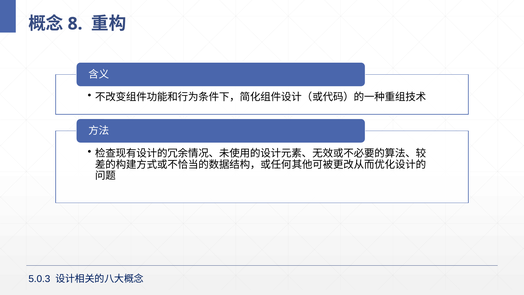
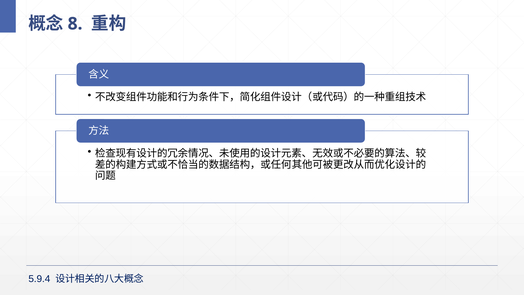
5.0.3: 5.0.3 -> 5.9.4 (39, 279)
